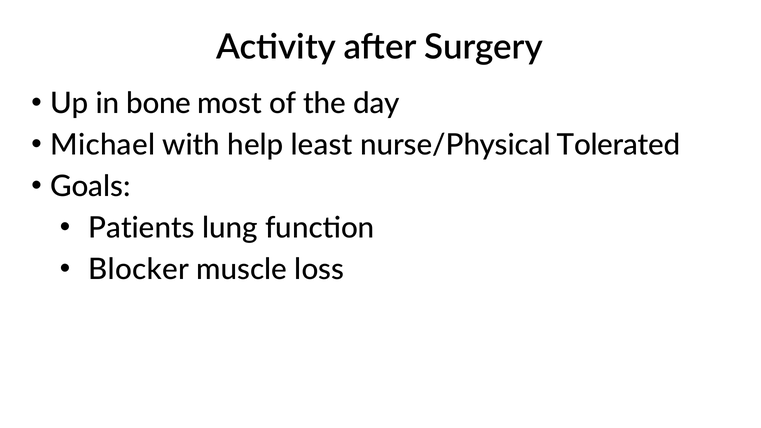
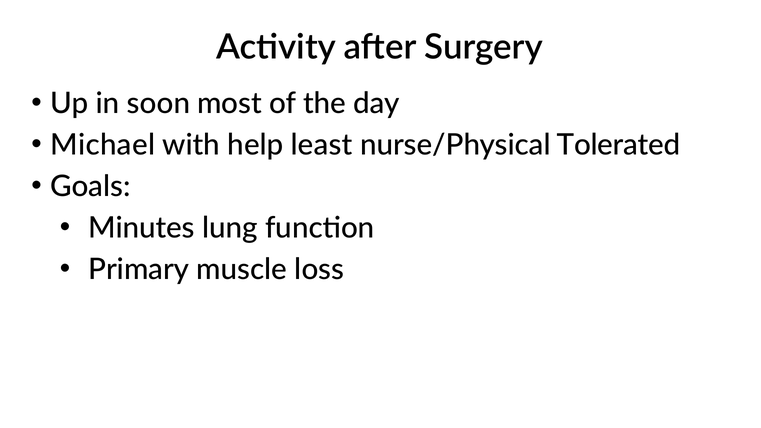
bone: bone -> soon (159, 104)
Patients: Patients -> Minutes (142, 228)
Blocker: Blocker -> Primary (139, 269)
